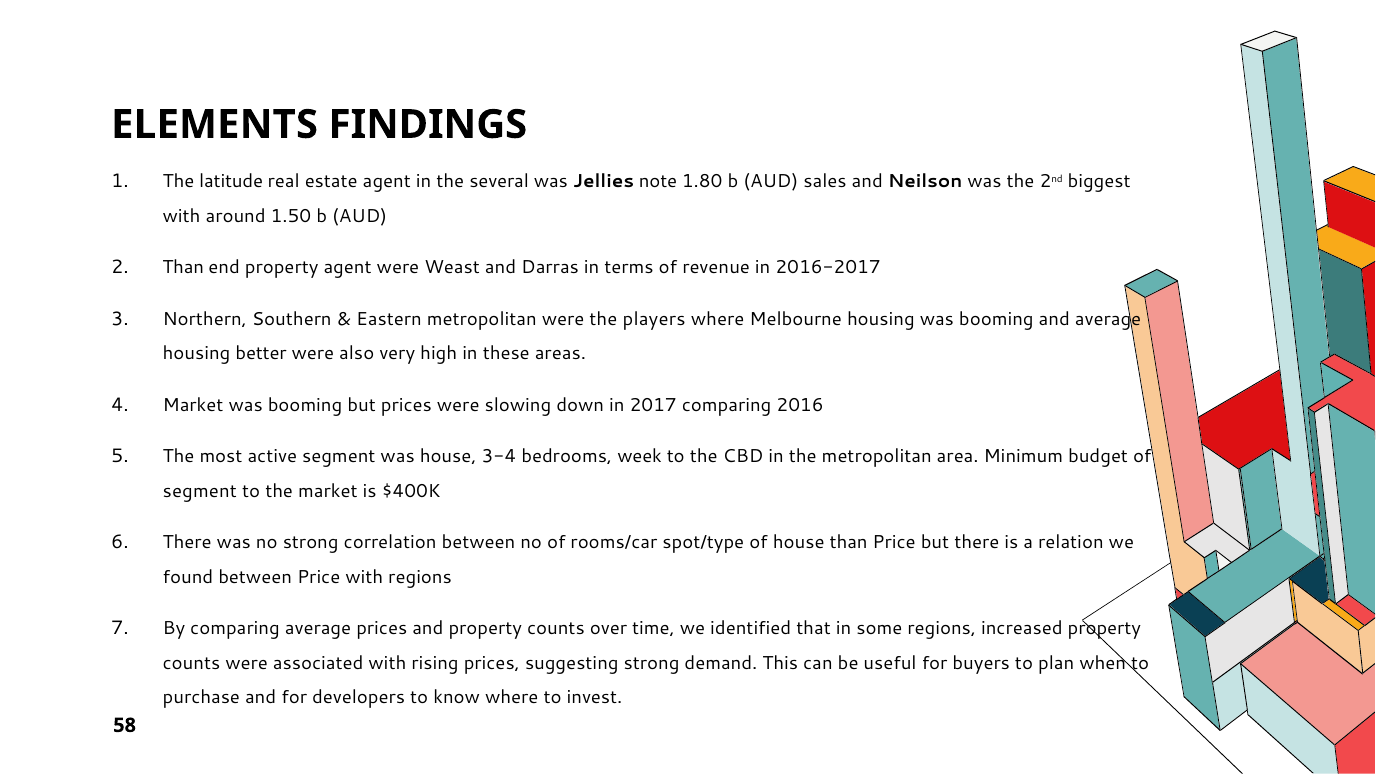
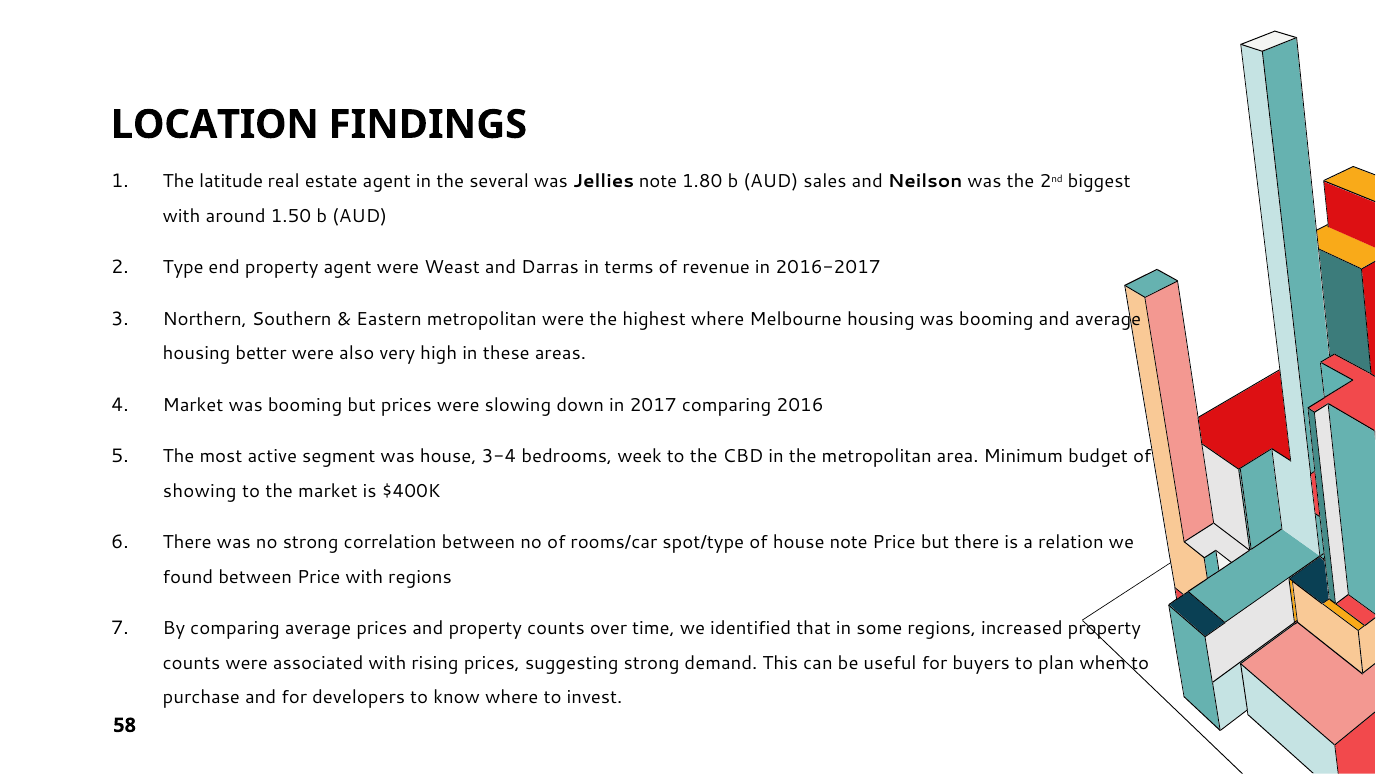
ELEMENTS: ELEMENTS -> LOCATION (215, 125)
Than: Than -> Type (183, 267)
players: players -> highest (654, 319)
segment: segment -> showing (200, 491)
house than: than -> note (849, 543)
